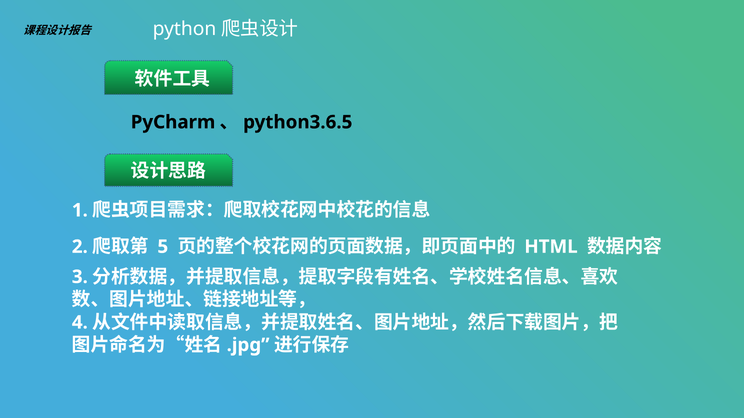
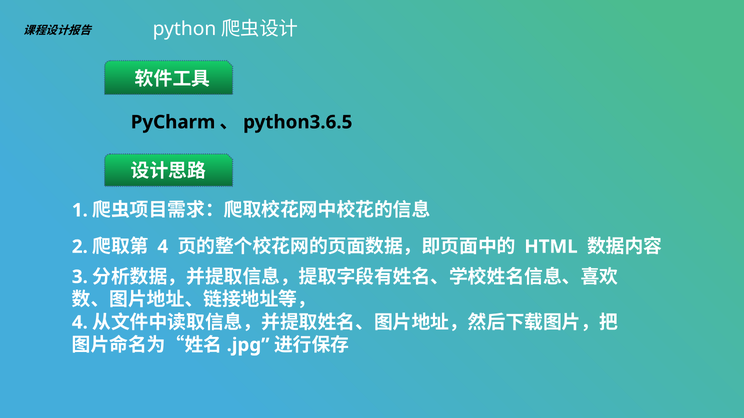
5: 5 -> 4 (163, 247)
